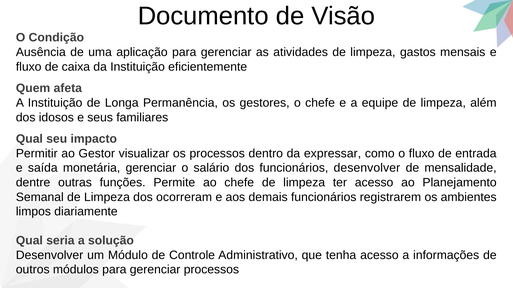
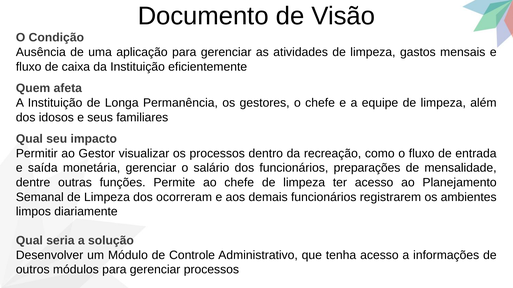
expressar: expressar -> recreação (333, 154)
funcionários desenvolver: desenvolver -> preparações (367, 168)
